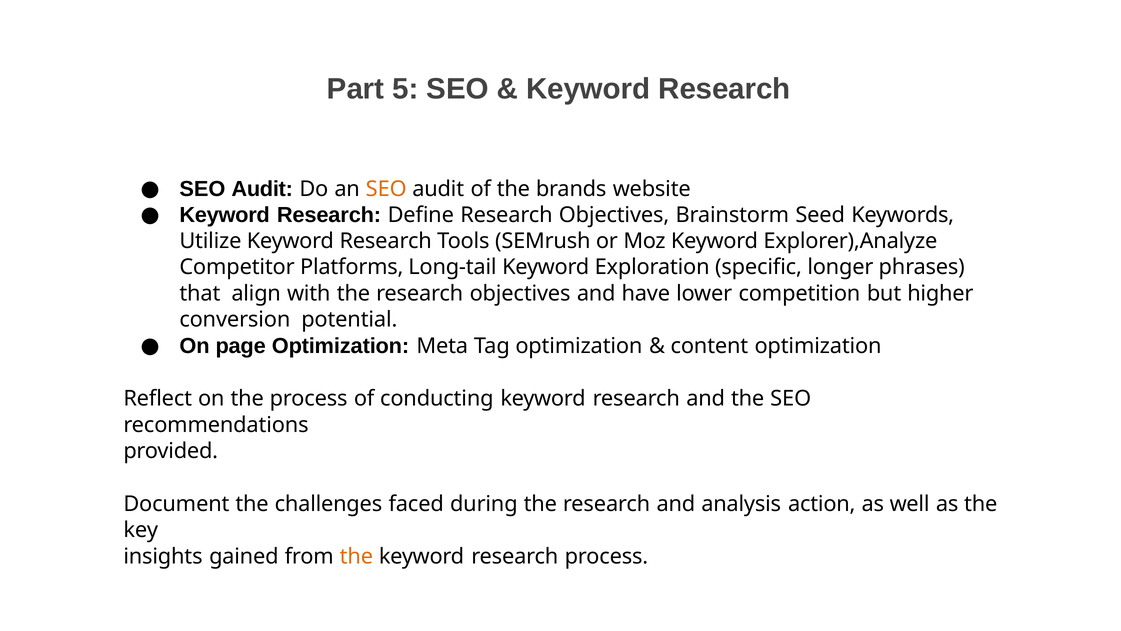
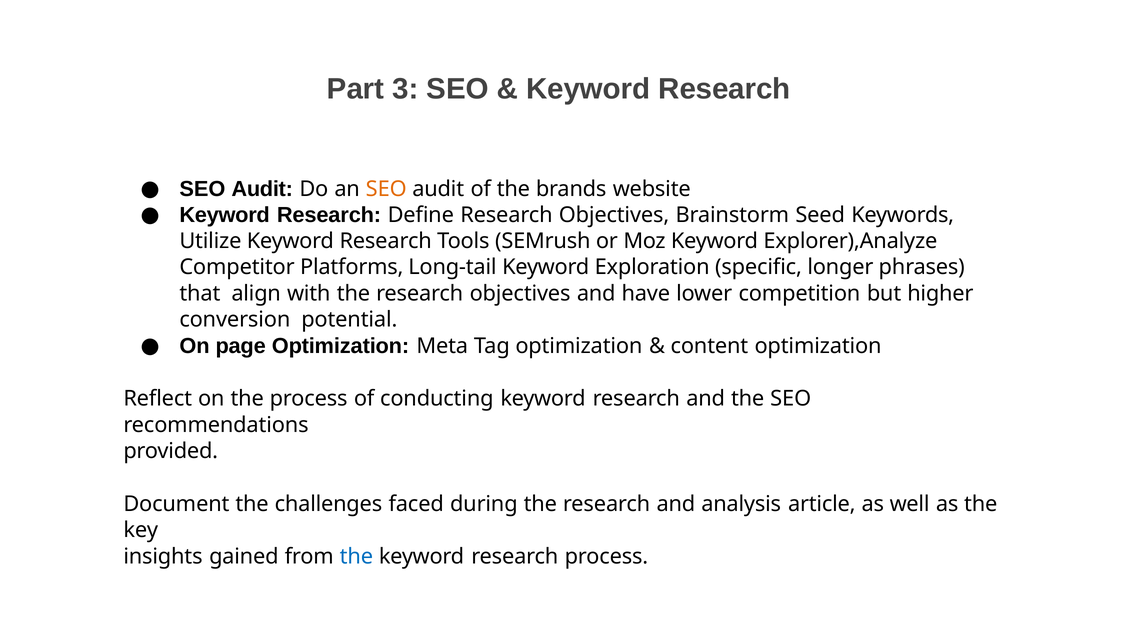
5: 5 -> 3 (405, 89)
action: action -> article (822, 504)
the colour: orange -> blue (356, 557)
